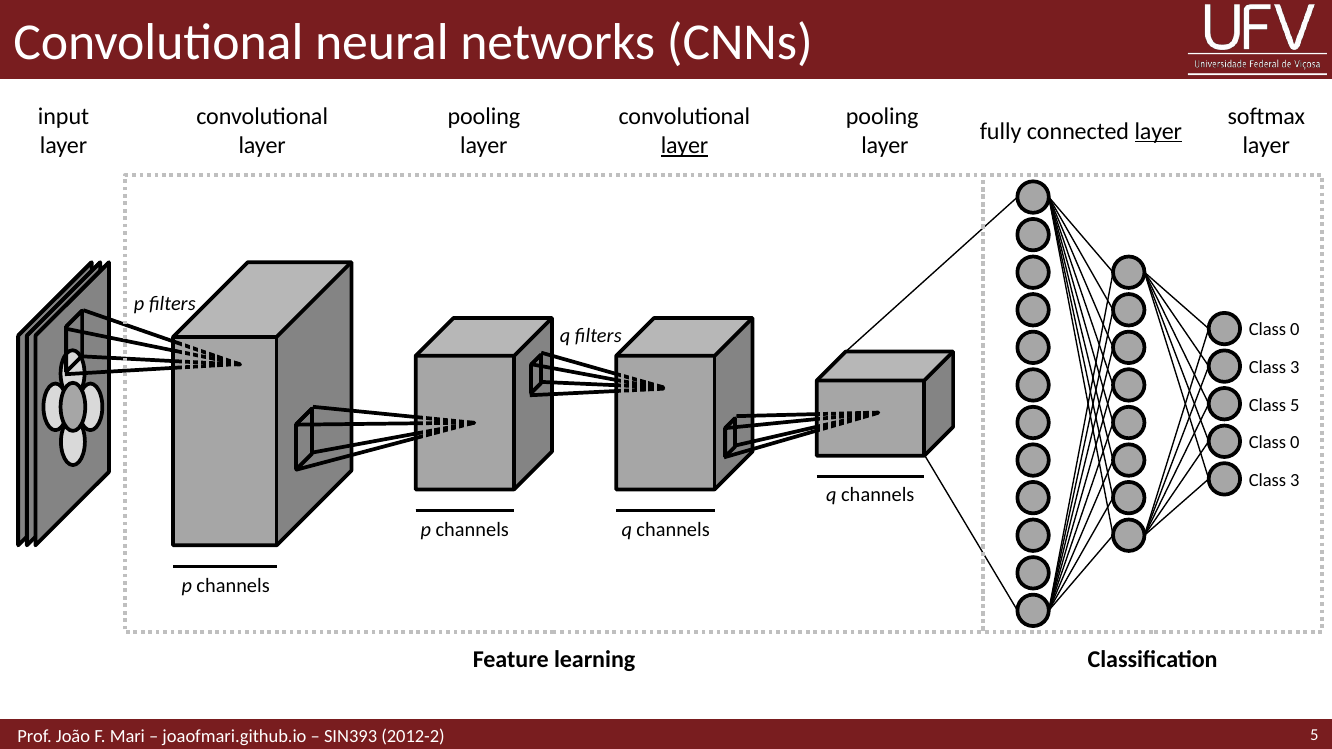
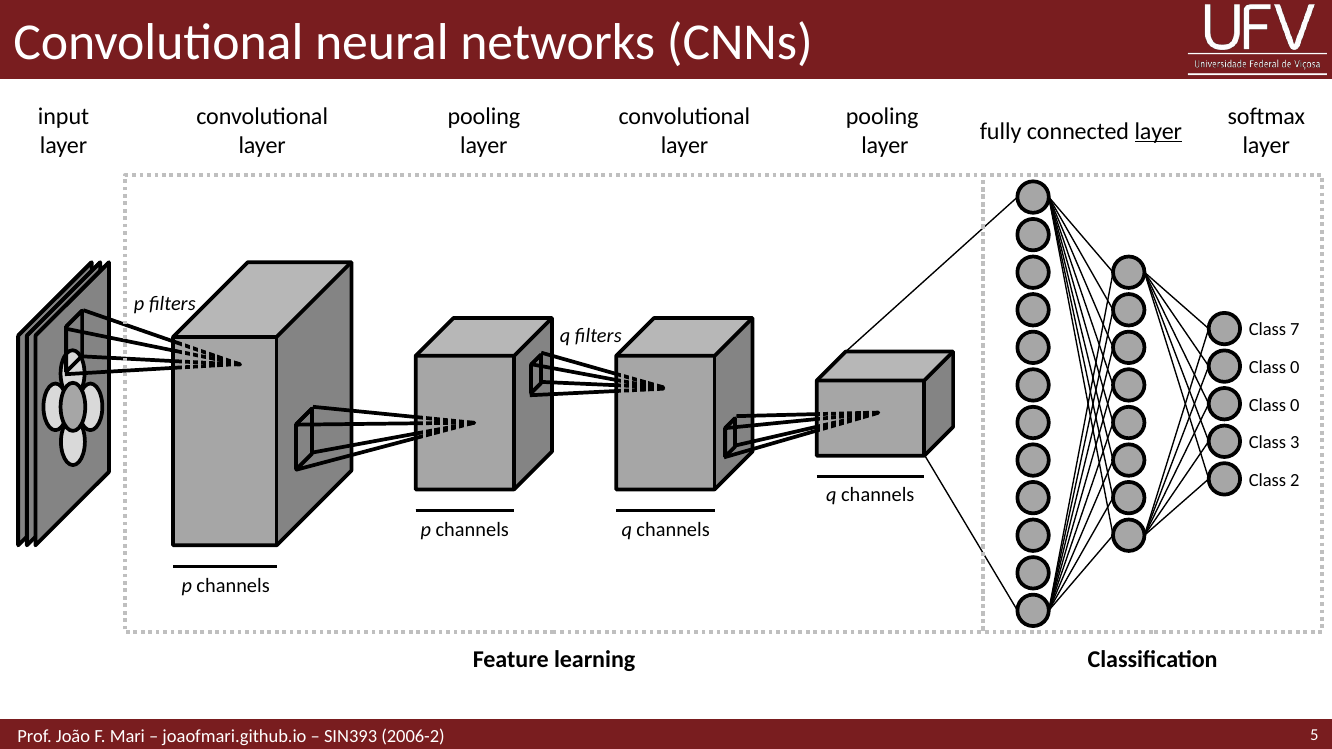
layer underline: present -> none (684, 146)
0: 0 -> 7 (1295, 330)
3: 3 -> 0 (1295, 368)
5: 5 -> 0 (1295, 405)
0: 0 -> 3 (1295, 443)
3: 3 -> 2 (1295, 480)
2012-2: 2012-2 -> 2006-2 (413, 736)
